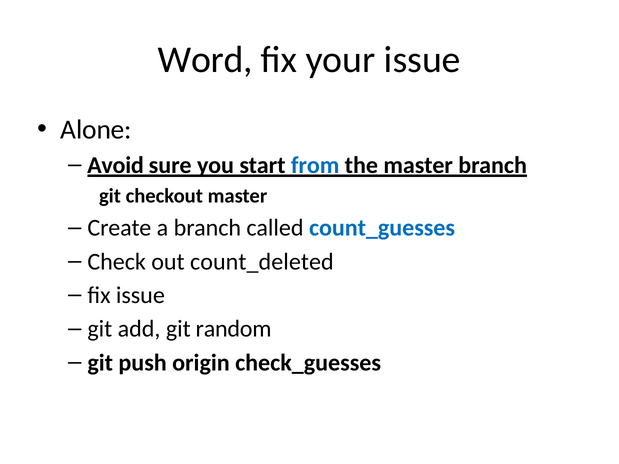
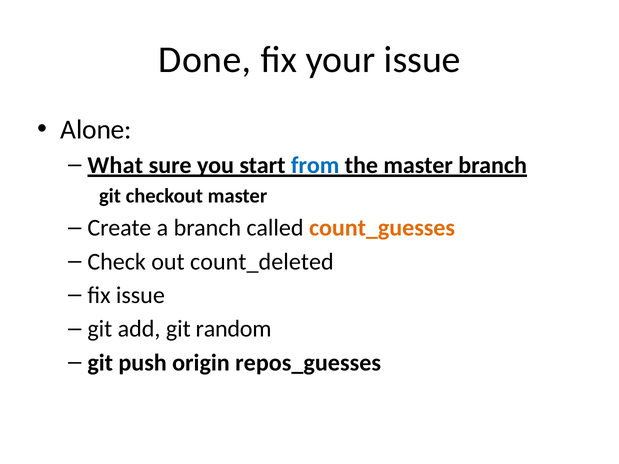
Word: Word -> Done (205, 60)
Avoid: Avoid -> What (115, 165)
count_guesses colour: blue -> orange (382, 228)
check_guesses: check_guesses -> repos_guesses (308, 363)
